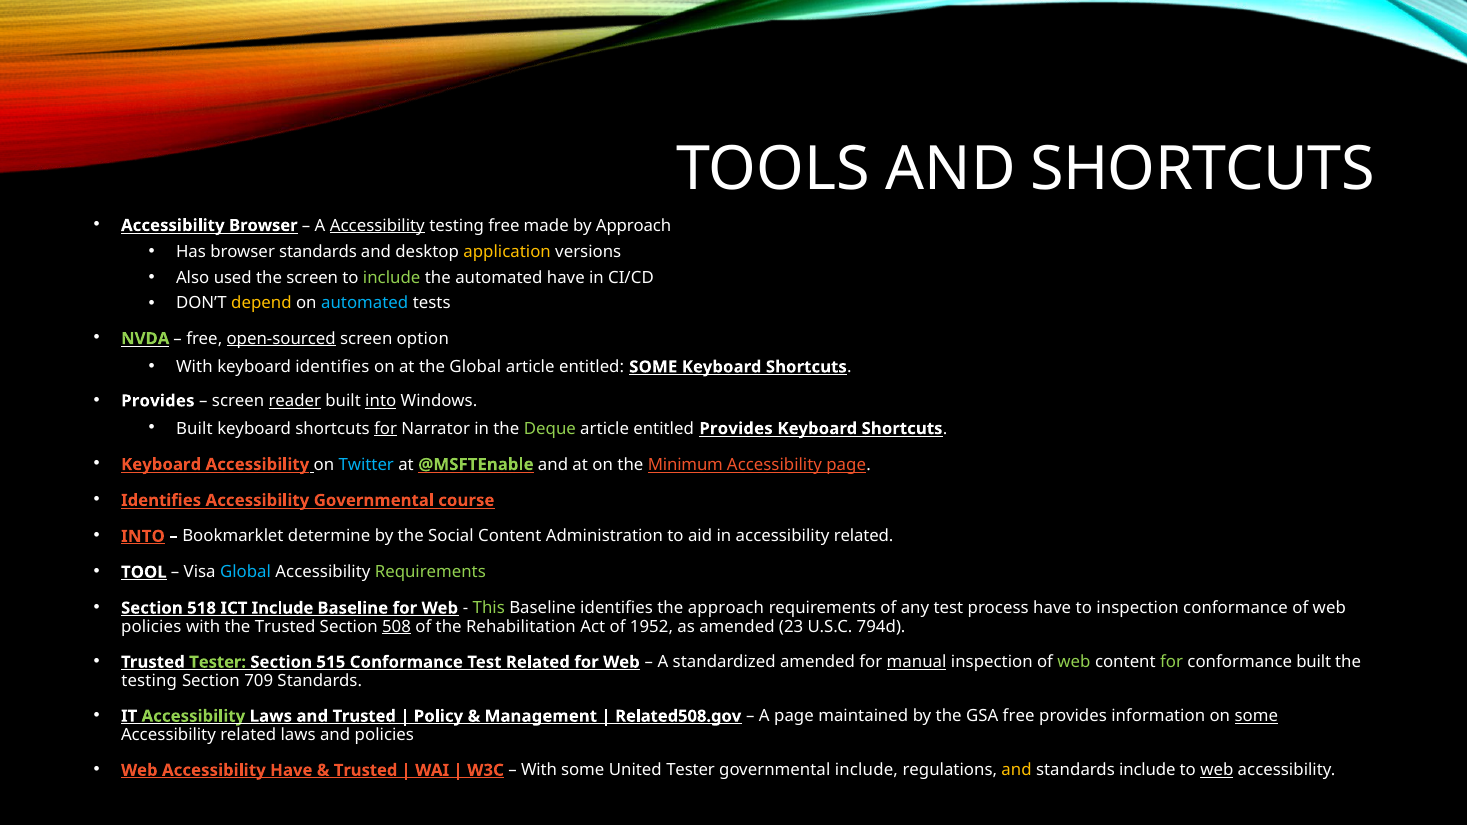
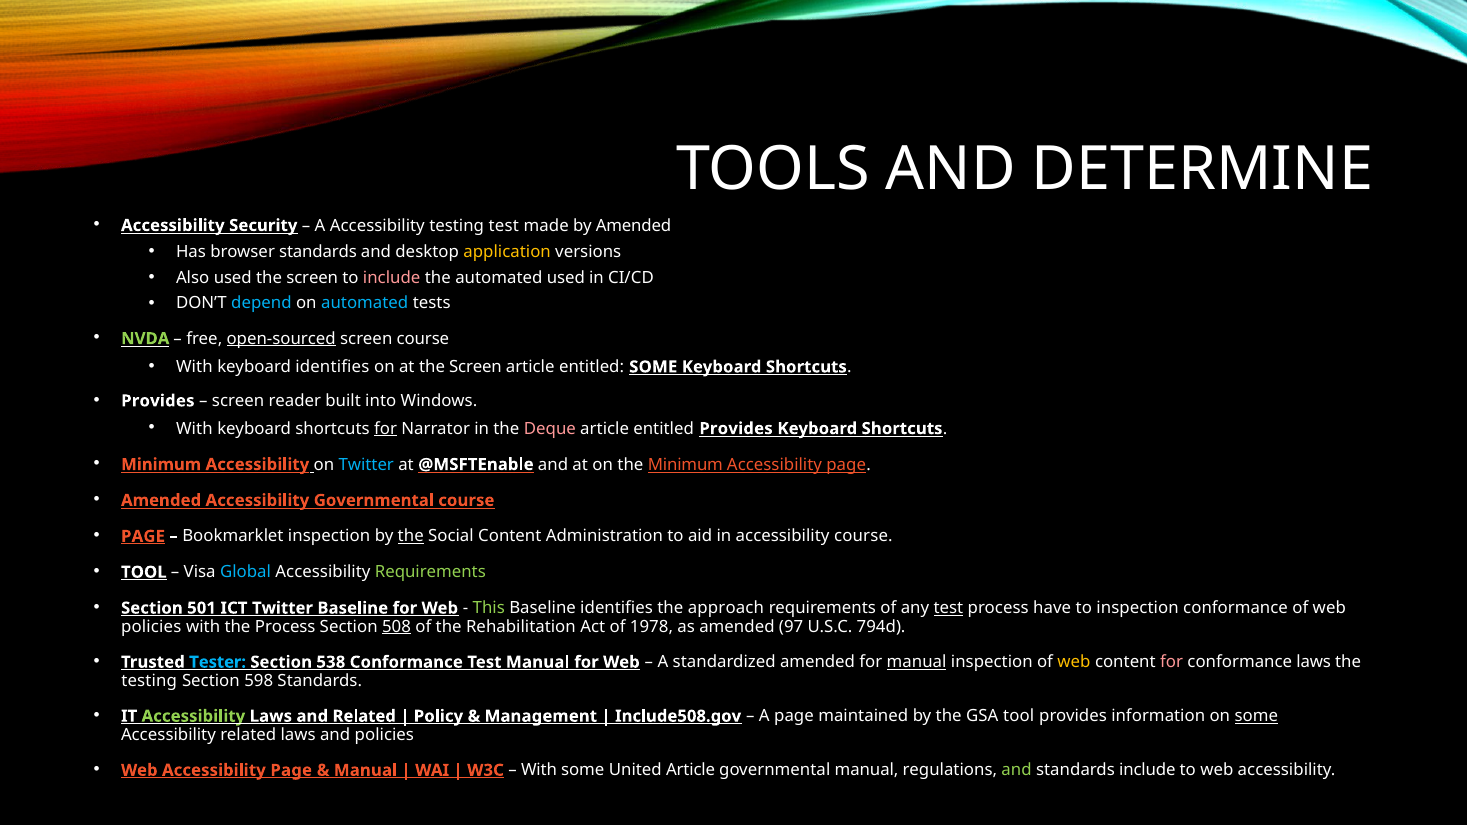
AND SHORTCUTS: SHORTCUTS -> DETERMINE (1202, 169)
Accessibility Browser: Browser -> Security (263, 226)
Accessibility underline: present -> none (377, 226)
testing free: free -> test (504, 226)
by Approach: Approach -> Amended (634, 226)
include colour: light green -> pink (392, 278)
automated have: have -> used (566, 278)
depend colour: yellow -> light blue (261, 303)
screen option: option -> course (423, 339)
at the Global: Global -> Screen (475, 367)
reader underline: present -> none (295, 401)
into underline: present -> none (381, 401)
Built: Built -> With (194, 429)
Deque colour: light green -> pink (550, 429)
Keyboard: Keyboard -> Minimum (161, 465)
@MSFTEnable colour: light green -> white (476, 465)
Identifies: Identifies -> Amended (161, 500)
INTO: INTO -> PAGE (143, 536)
Bookmarklet determine: determine -> inspection (329, 536)
the underline: none -> present (411, 536)
in accessibility related: related -> course (863, 536)
518: 518 -> 501 (202, 608)
ICT Include: Include -> Twitter (282, 608)
test underline: none -> present (948, 608)
the Trusted: Trusted -> Process (285, 627)
1952: 1952 -> 1978 (651, 627)
23: 23 -> 97 (791, 627)
Tester colour: light green -> light blue (218, 662)
515: 515 -> 538 (331, 662)
Test Related: Related -> Manual (538, 662)
web colour: light green -> yellow (1074, 662)
for colour: light green -> pink (1172, 662)
conformance built: built -> laws (1314, 662)
709: 709 -> 598 (259, 681)
and Trusted: Trusted -> Related (364, 716)
Related508.gov: Related508.gov -> Include508.gov (678, 716)
GSA free: free -> tool (1019, 716)
Web Accessibility Have: Have -> Page (291, 770)
Trusted: Trusted -> Manual (365, 770)
United Tester: Tester -> Article (691, 770)
governmental include: include -> manual (867, 770)
and colour: yellow -> light green (1017, 770)
web underline: present -> none (1217, 770)
